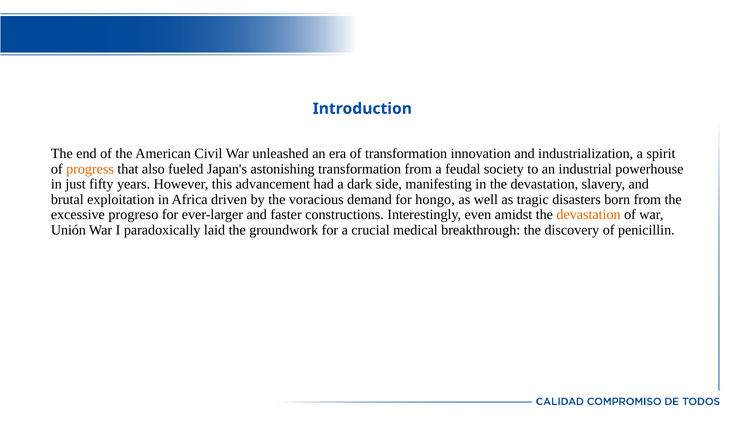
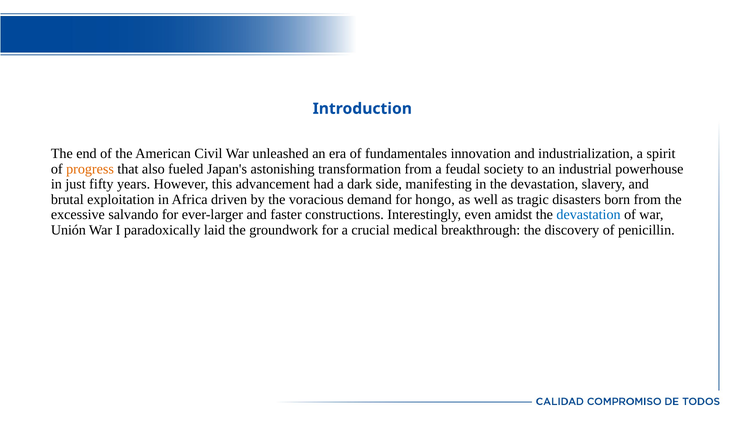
of transformation: transformation -> fundamentales (406, 154)
progreso: progreso -> salvando (133, 215)
devastation colour: orange -> blue (589, 215)
